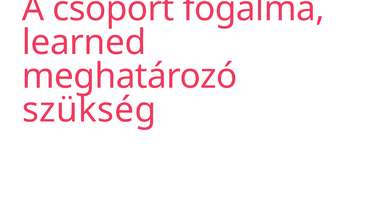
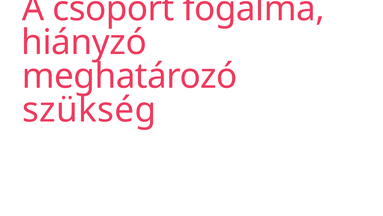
learned: learned -> hiányzó (84, 42)
